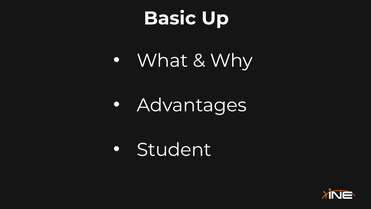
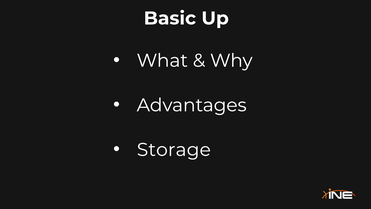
Student: Student -> Storage (174, 150)
